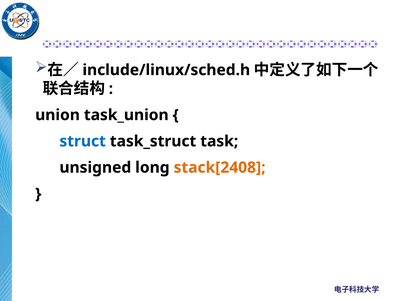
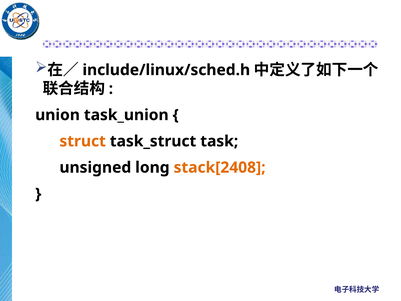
struct colour: blue -> orange (83, 141)
